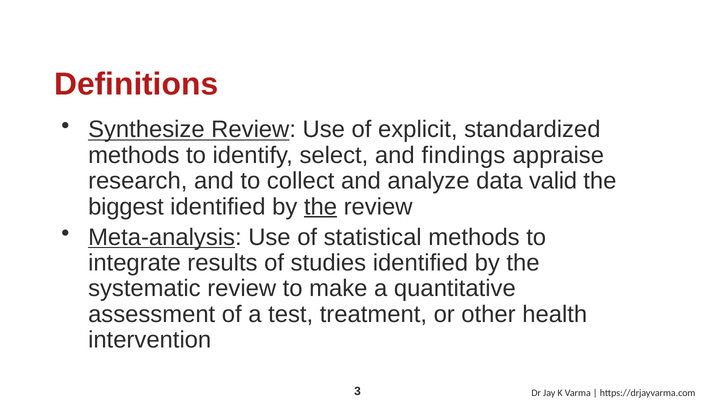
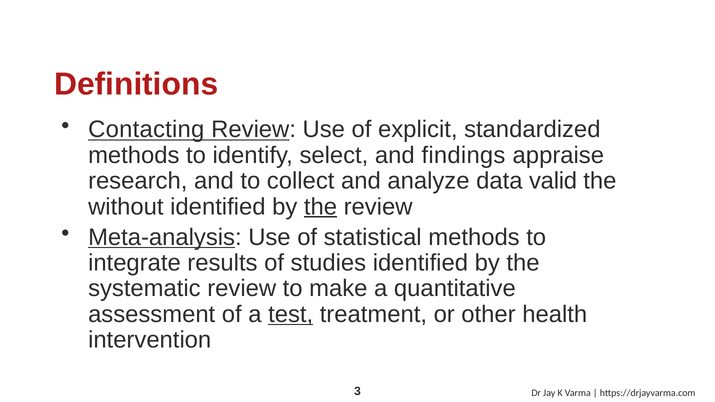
Synthesize: Synthesize -> Contacting (146, 130)
biggest: biggest -> without (126, 207)
test underline: none -> present (291, 314)
